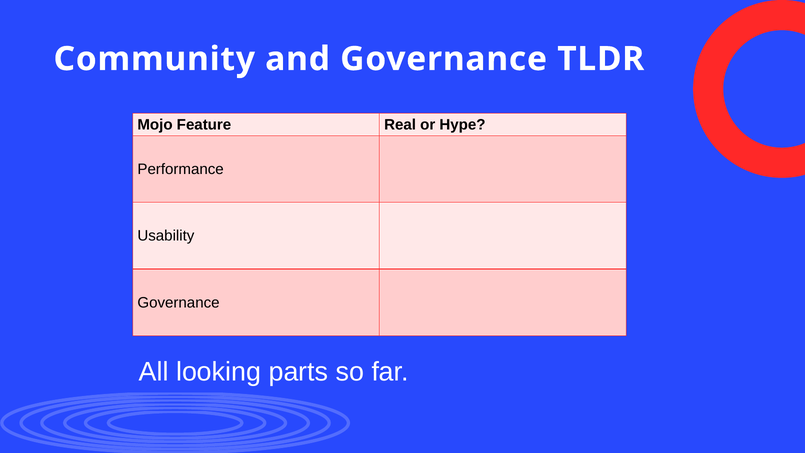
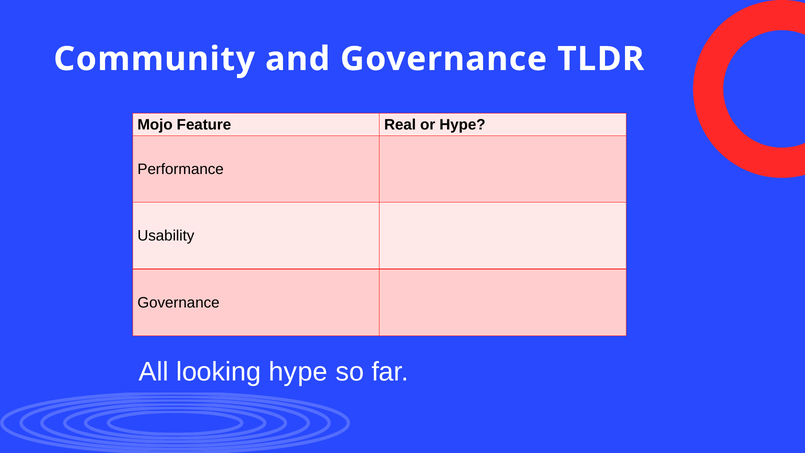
looking parts: parts -> hype (298, 372)
